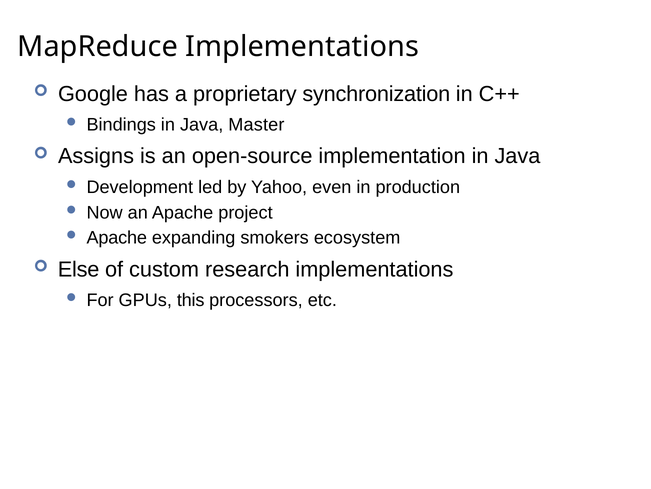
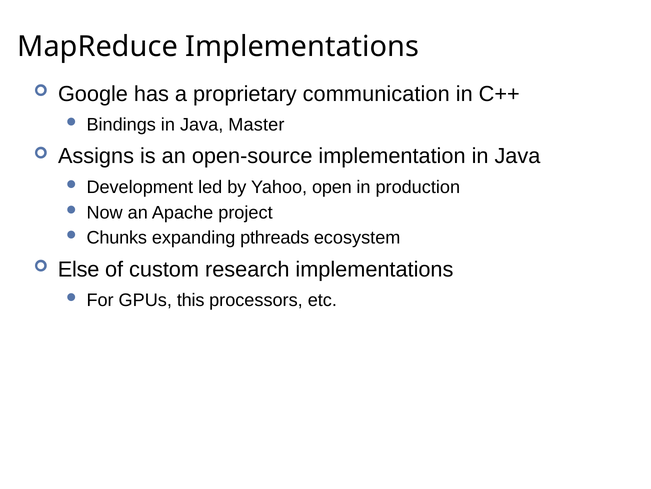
synchronization: synchronization -> communication (376, 94)
even: even -> open (332, 187)
Apache: Apache -> Chunks (117, 238)
smokers: smokers -> pthreads (275, 238)
